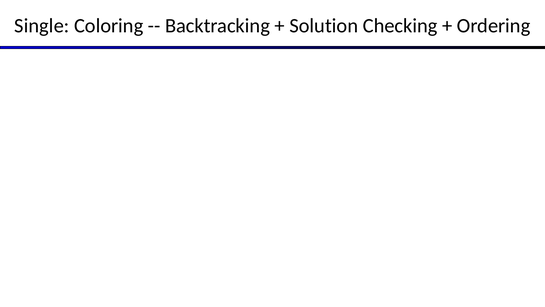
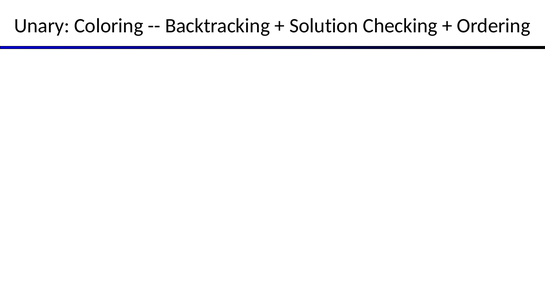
Single: Single -> Unary (42, 26)
